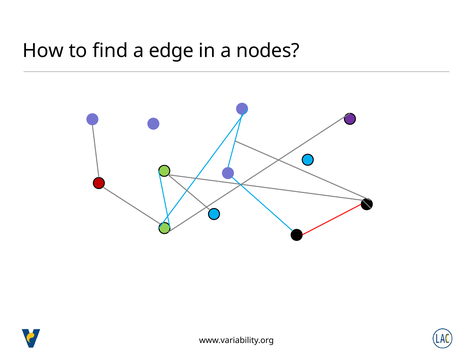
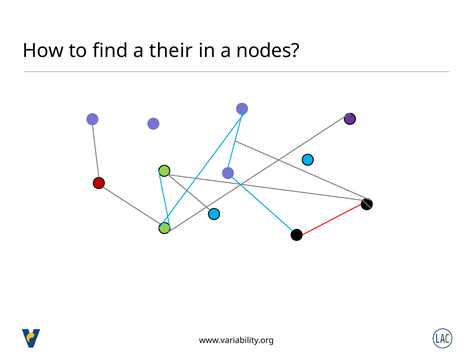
edge: edge -> their (171, 51)
